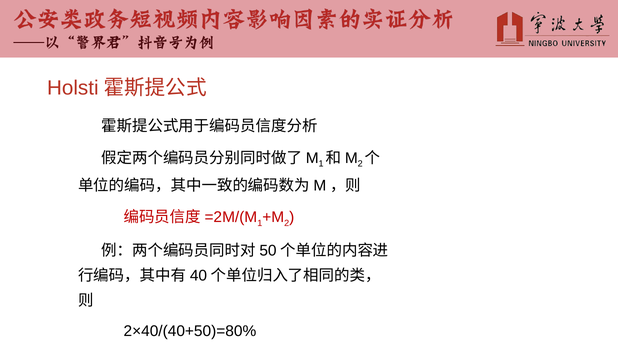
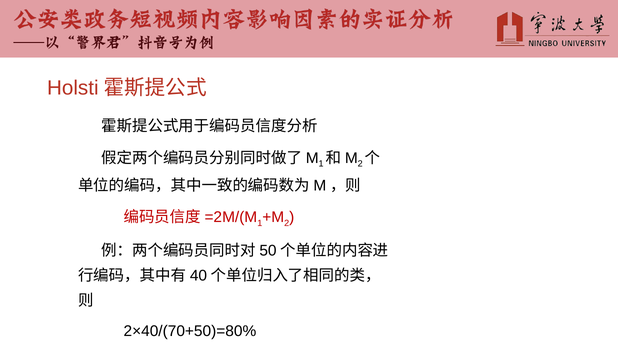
2×40/(40+50)=80%: 2×40/(40+50)=80% -> 2×40/(70+50)=80% (190, 332)
